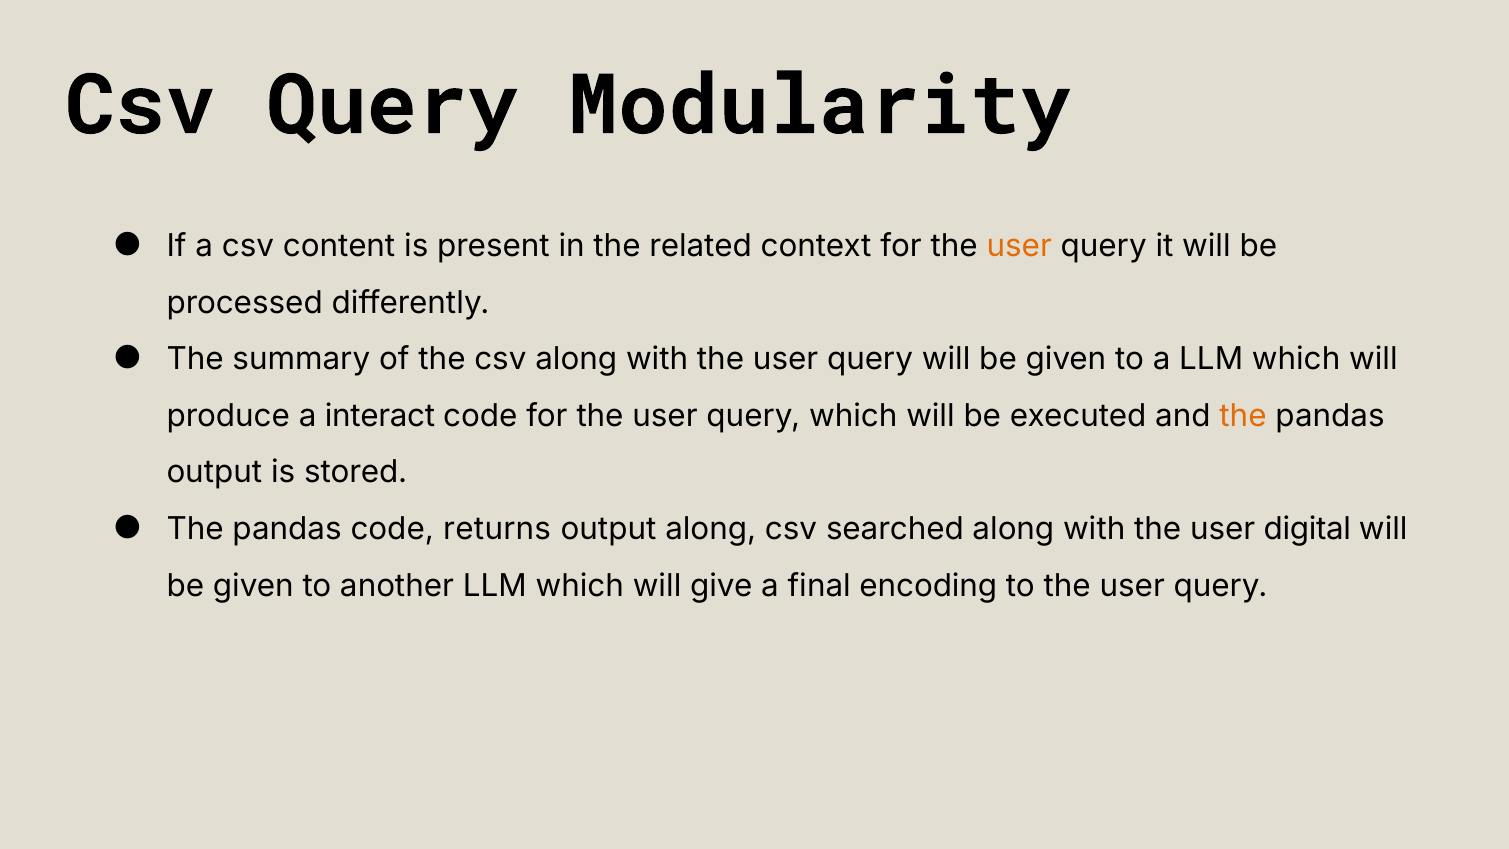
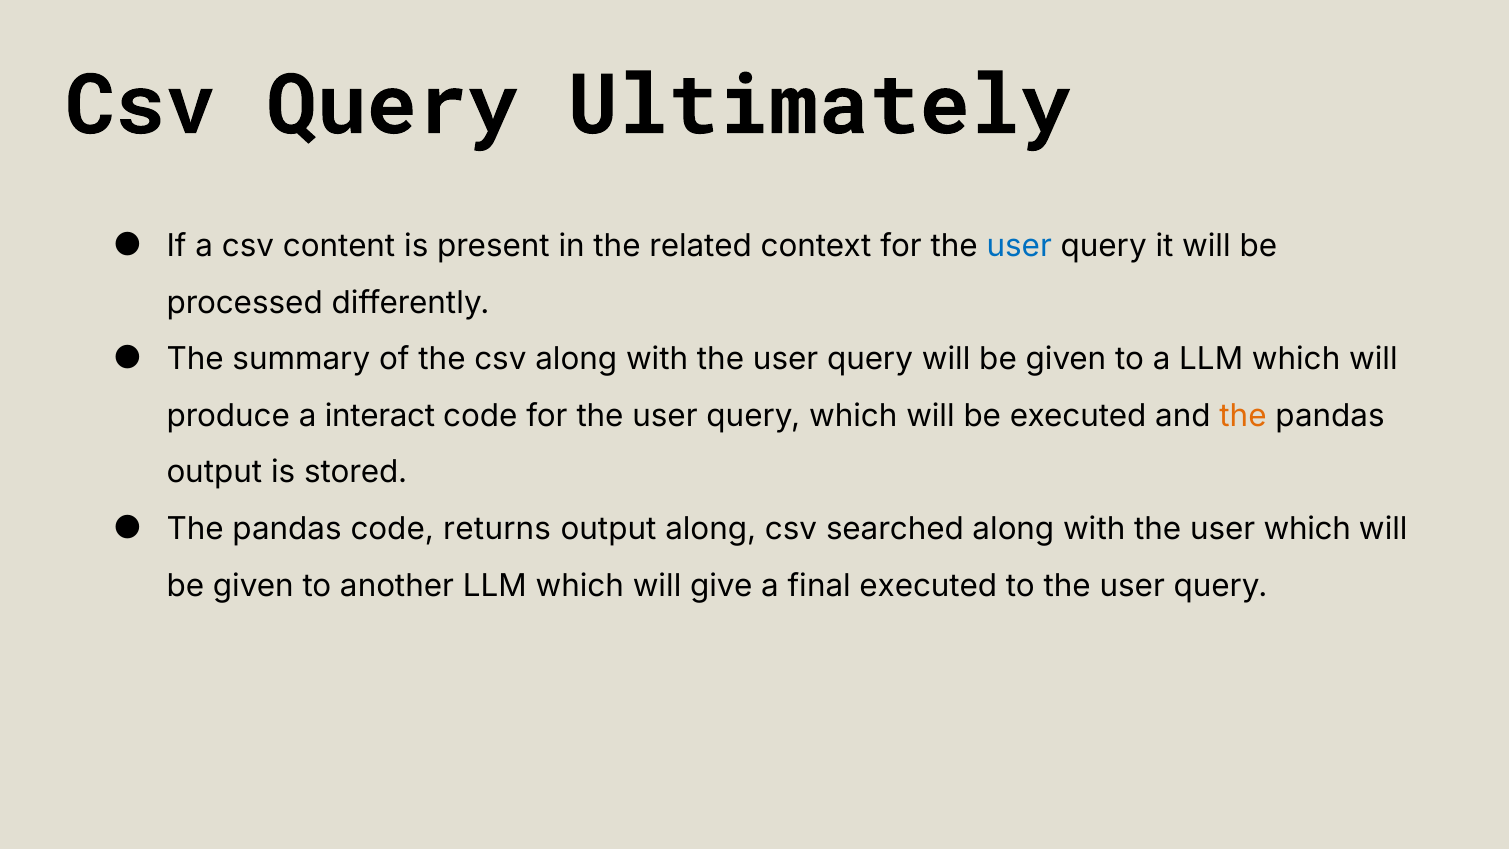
Modularity: Modularity -> Ultimately (819, 106)
user colour: orange -> blue (1019, 246)
user digital: digital -> which (1307, 529)
final encoding: encoding -> executed (928, 586)
